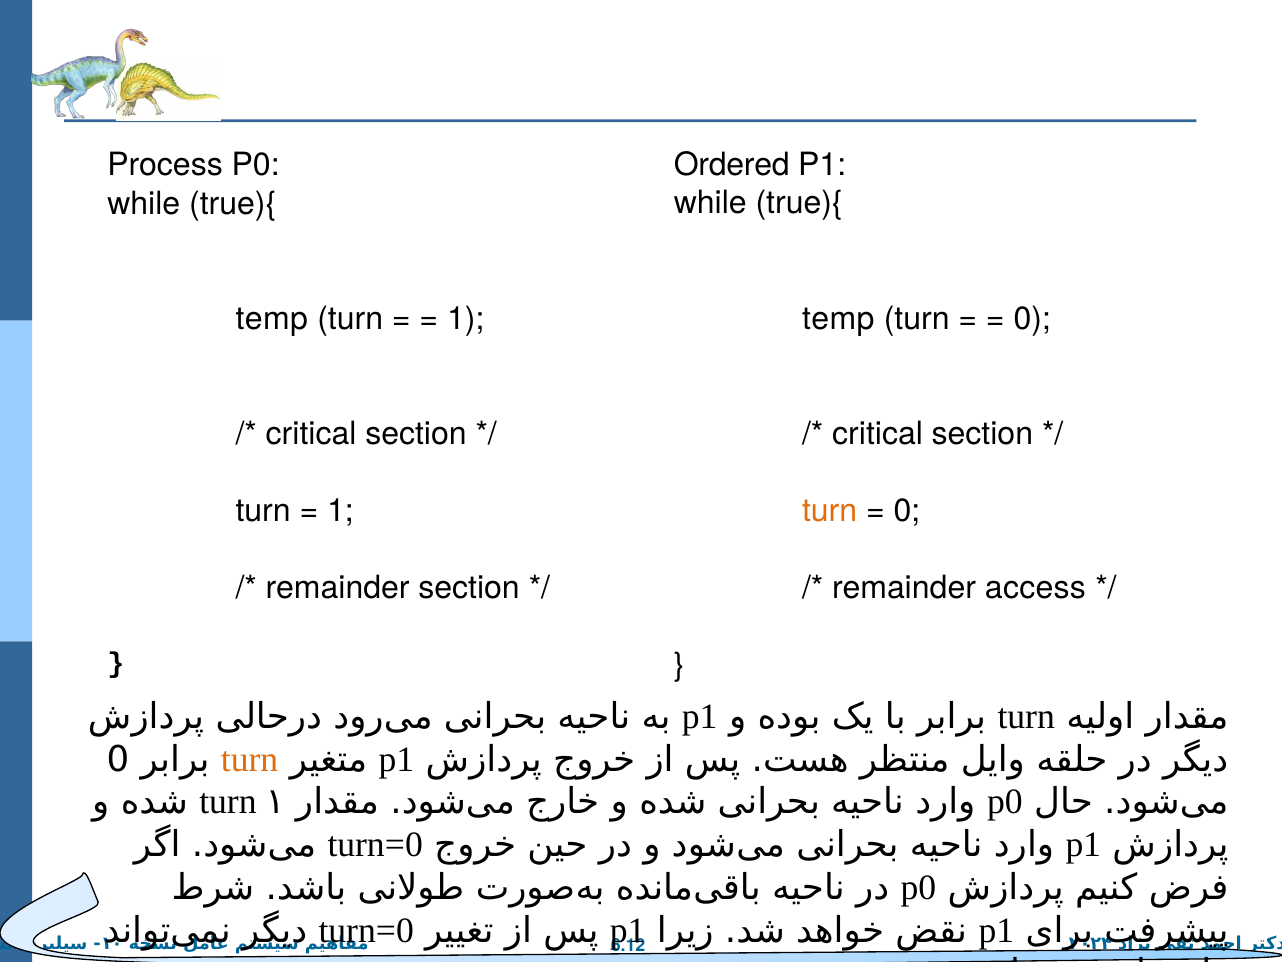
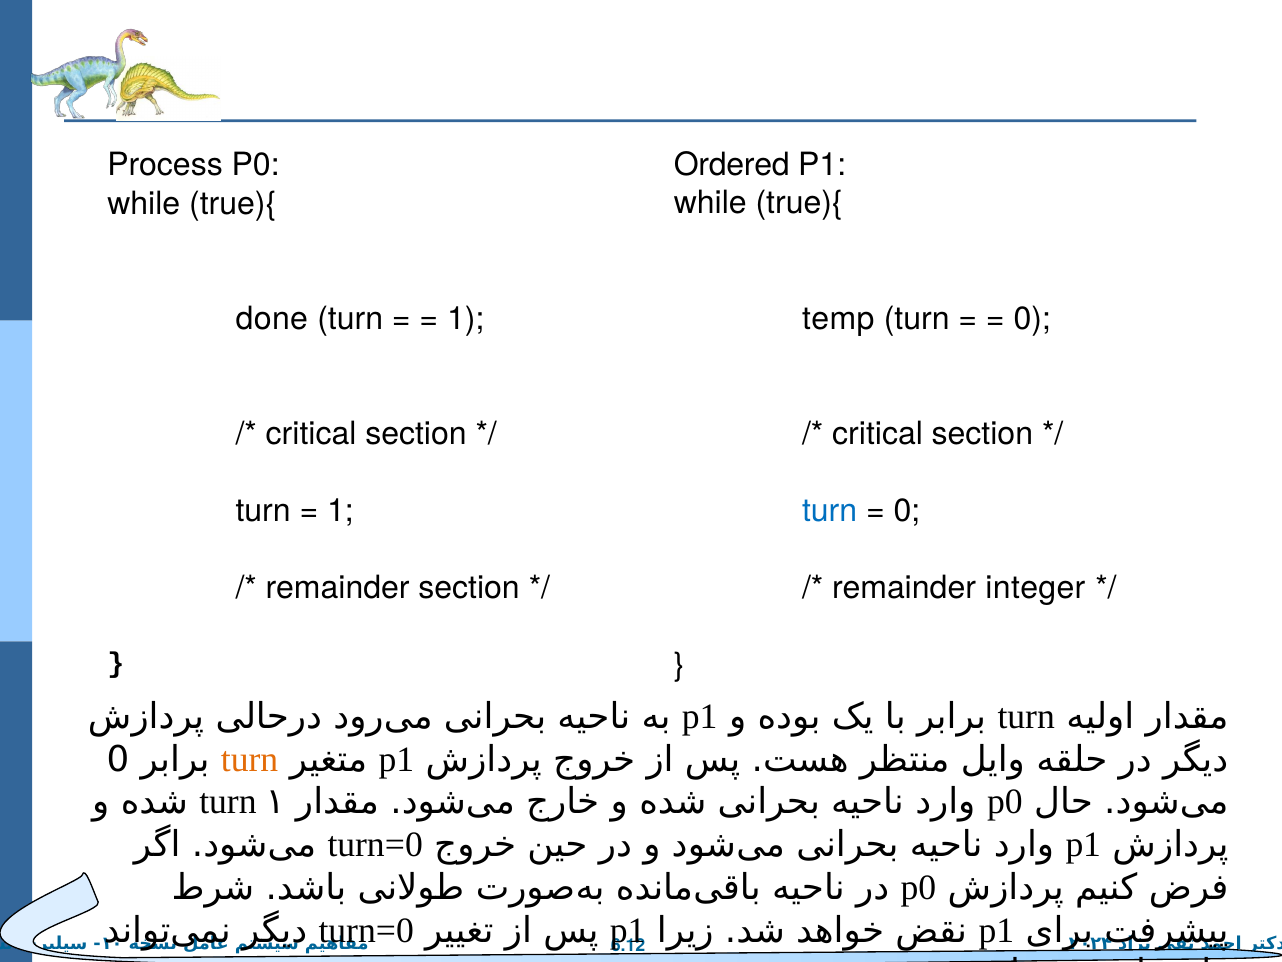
temp: temp -> done (272, 319)
turn colour: orange -> blue (830, 511)
access: access -> integer (1035, 588)
